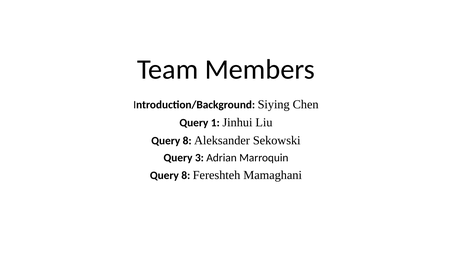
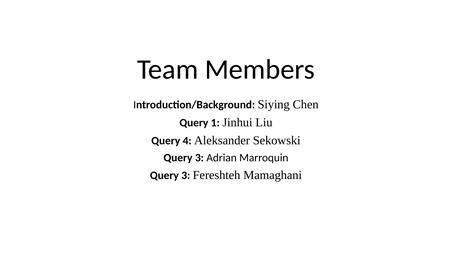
8: 8 -> 4 (187, 141)
8: 8 -> 3 (186, 176)
